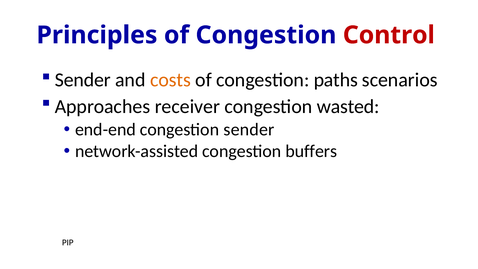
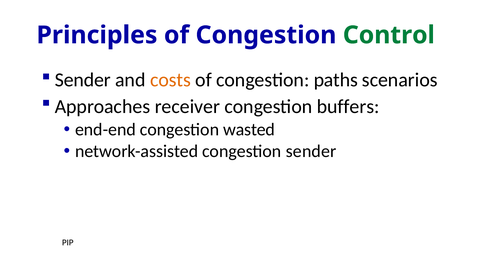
Control colour: red -> green (389, 35)
wasted: wasted -> buffers (348, 106)
congestion sender: sender -> wasted (249, 129)
congestion buffers: buffers -> sender (311, 151)
